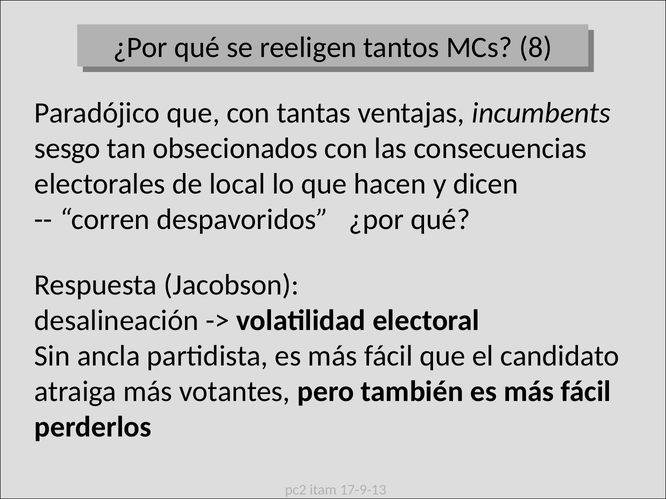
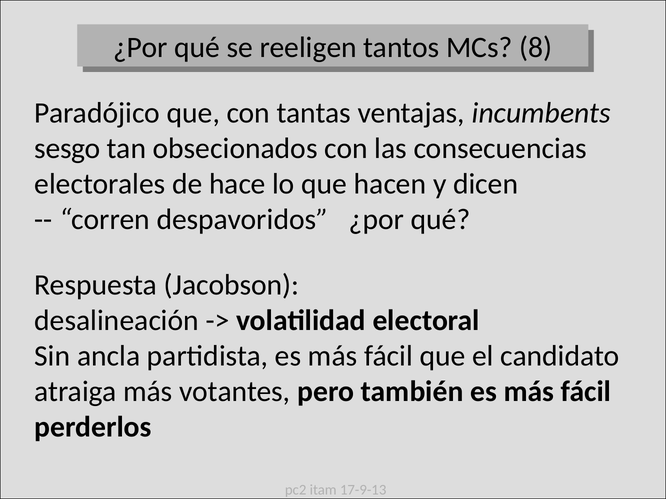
local: local -> hace (237, 184)
